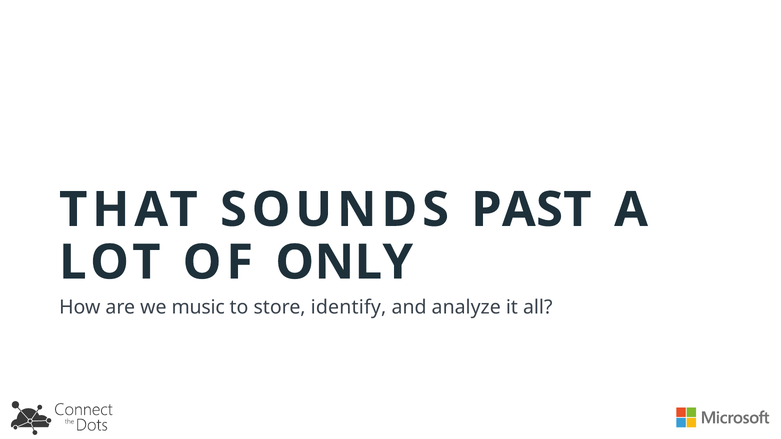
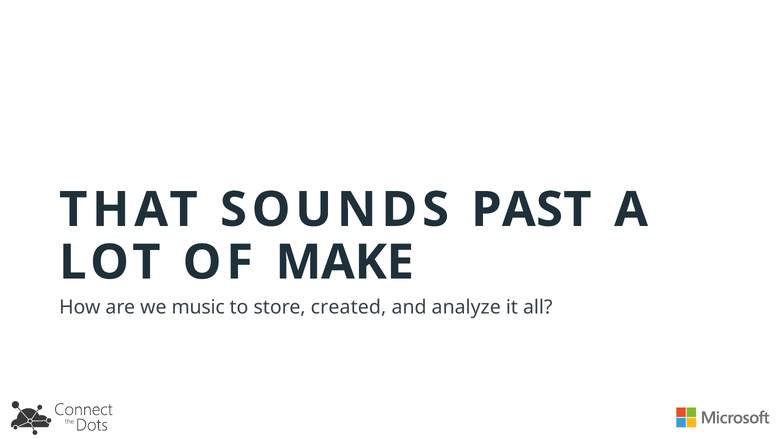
ONLY: ONLY -> MAKE (345, 263)
identify: identify -> created (349, 307)
